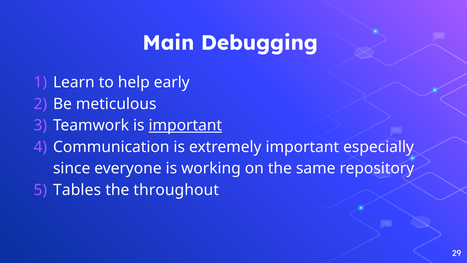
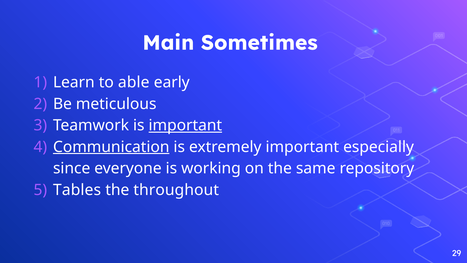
Debugging: Debugging -> Sometimes (259, 43)
help: help -> able (134, 82)
Communication underline: none -> present (111, 147)
